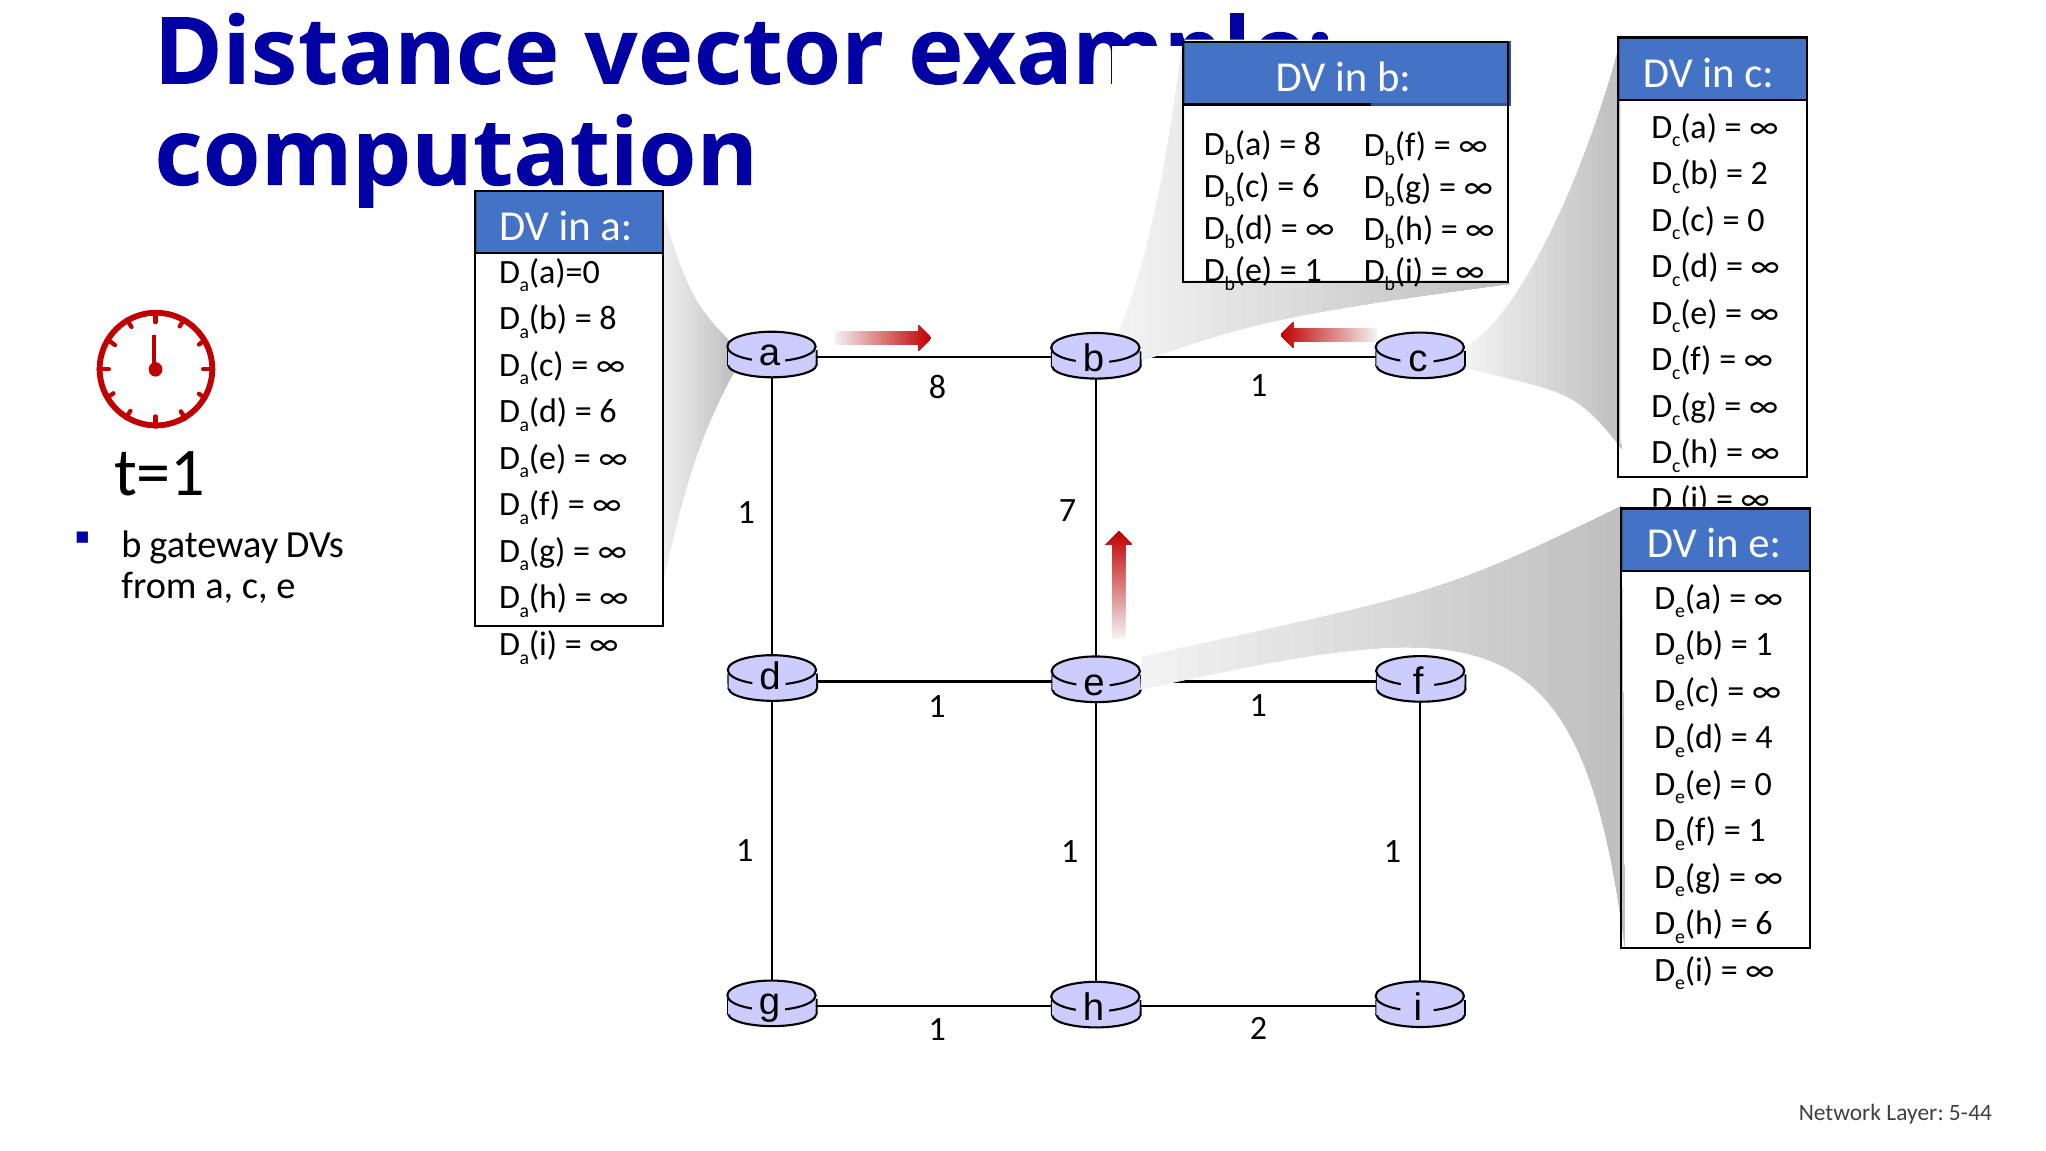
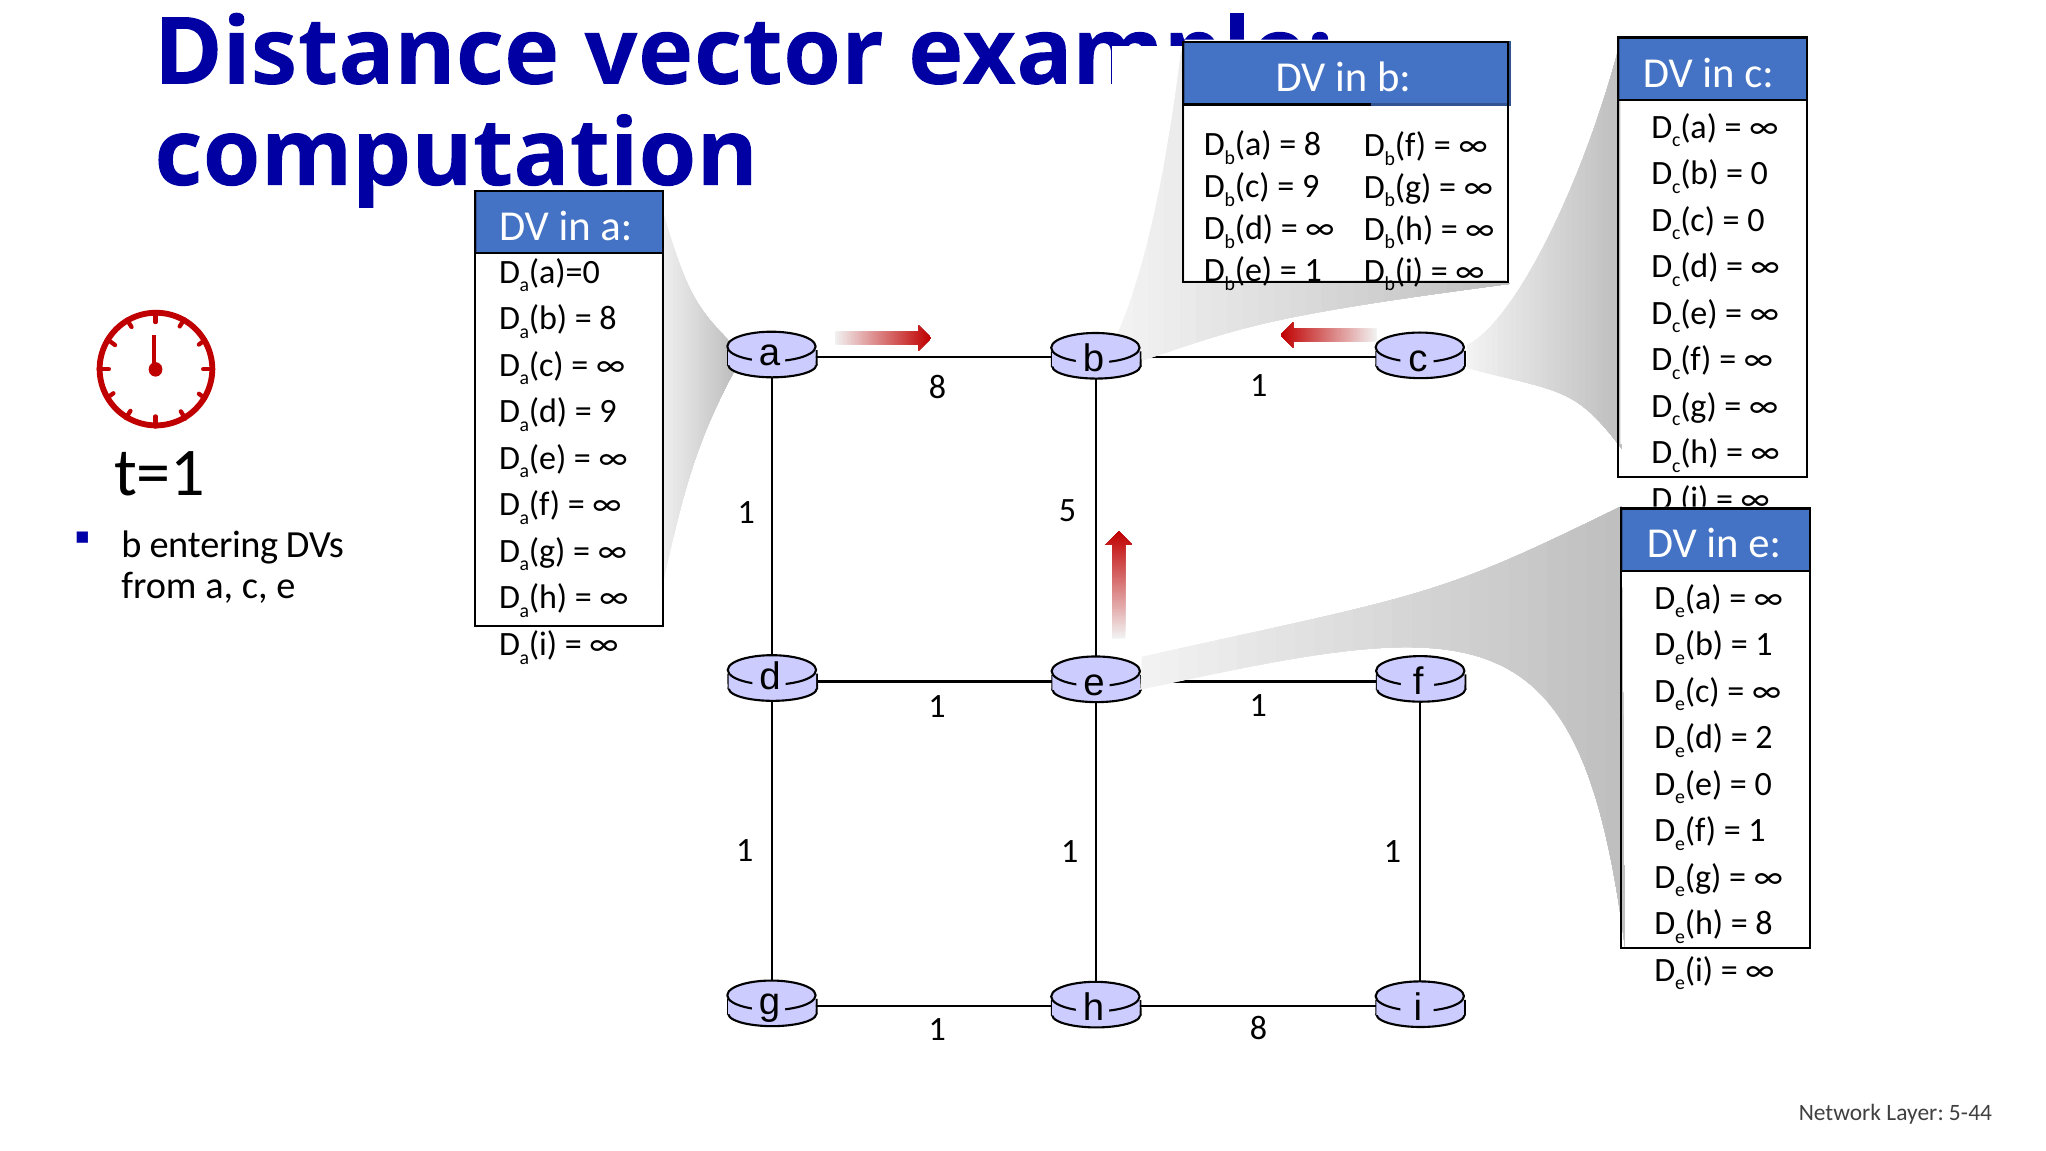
2: 2 -> 0 (1759, 173)
6: 6 -> 9 (1311, 187)
6: 6 -> 9 (608, 412)
7: 7 -> 5 (1067, 510)
gateway: gateway -> entering (214, 545)
4: 4 -> 2 (1764, 737)
6: 6 -> 8 (1764, 923)
1 2: 2 -> 8 (1259, 1028)
